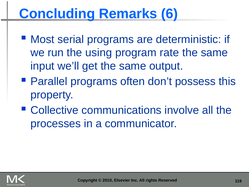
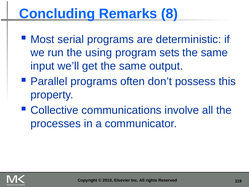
6: 6 -> 8 (170, 14)
rate: rate -> sets (170, 53)
